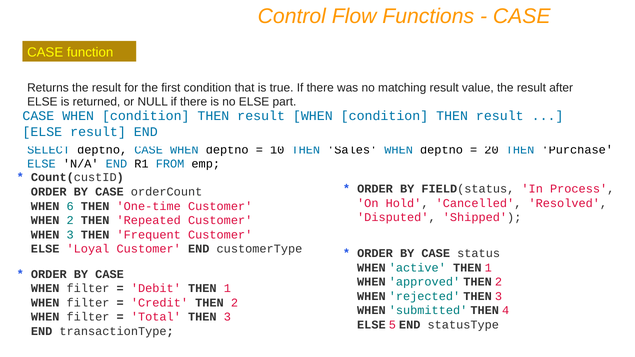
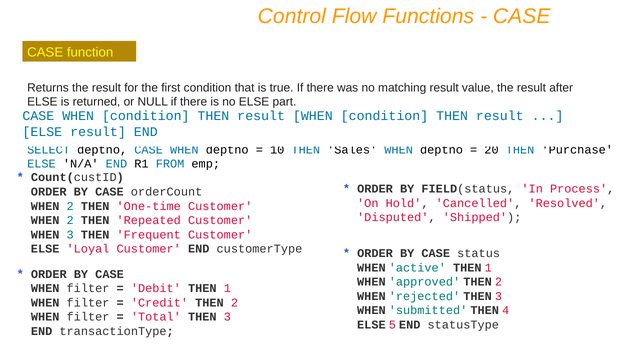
6: 6 -> 2 (70, 206)
